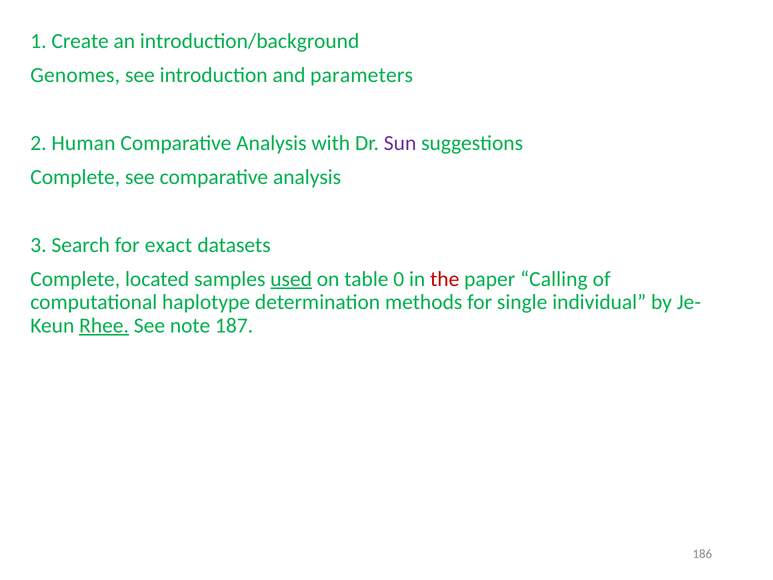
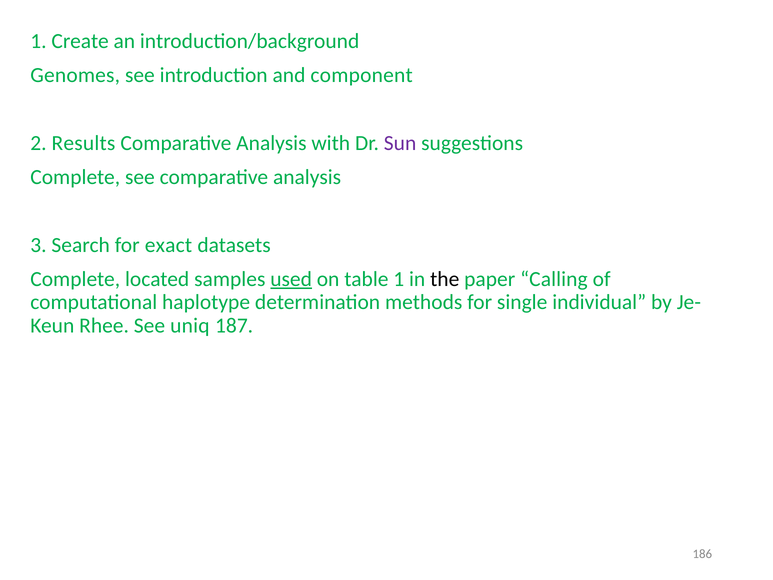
parameters: parameters -> component (362, 75)
Human: Human -> Results (83, 143)
table 0: 0 -> 1 (399, 279)
the colour: red -> black (445, 279)
Rhee underline: present -> none (104, 325)
note: note -> uniq (190, 325)
